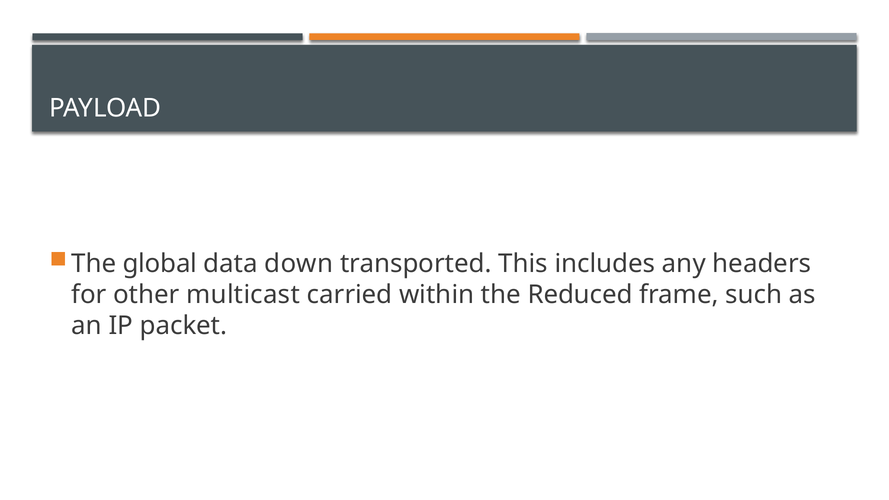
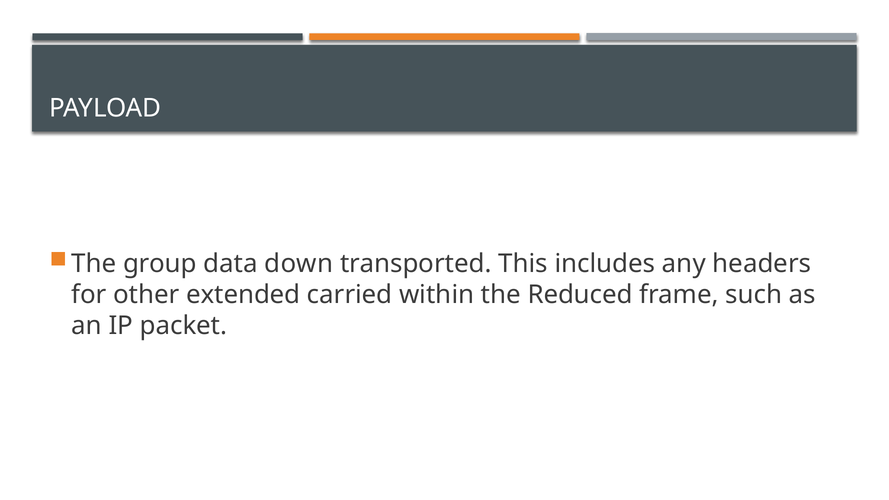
global: global -> group (160, 264)
multicast: multicast -> extended (243, 295)
